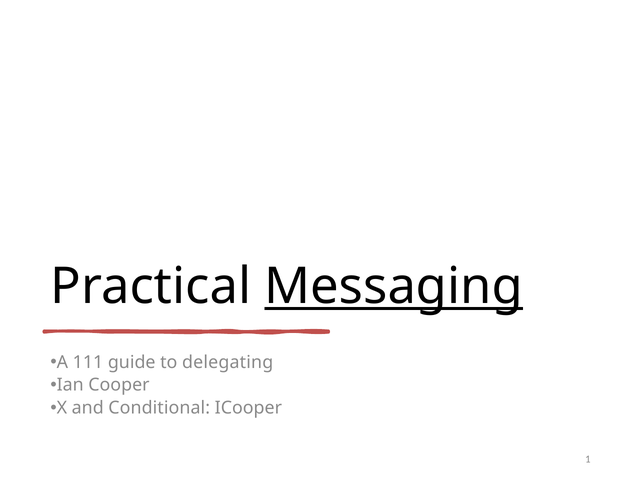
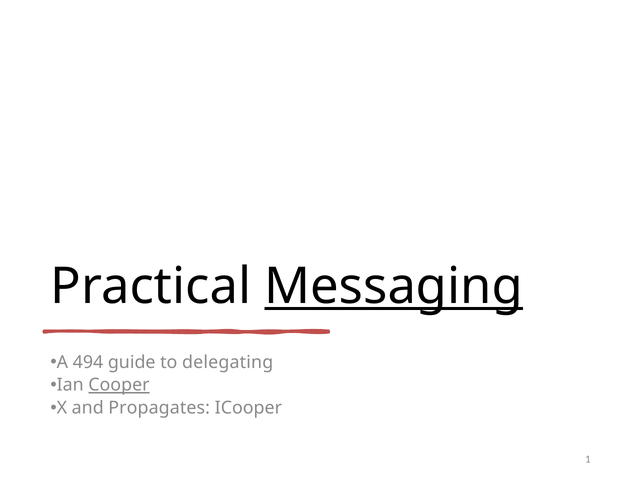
111: 111 -> 494 (88, 362)
Cooper underline: none -> present (119, 385)
Conditional: Conditional -> Propagates (159, 408)
